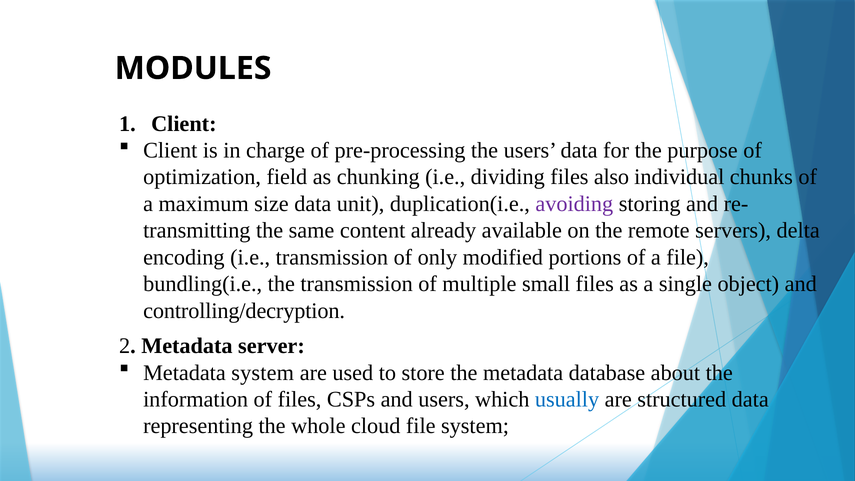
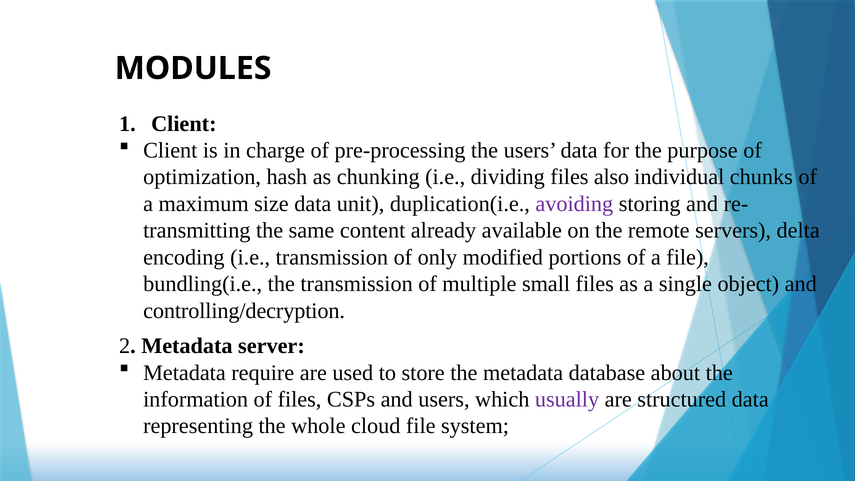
field: field -> hash (287, 177)
Metadata system: system -> require (263, 373)
usually colour: blue -> purple (567, 399)
